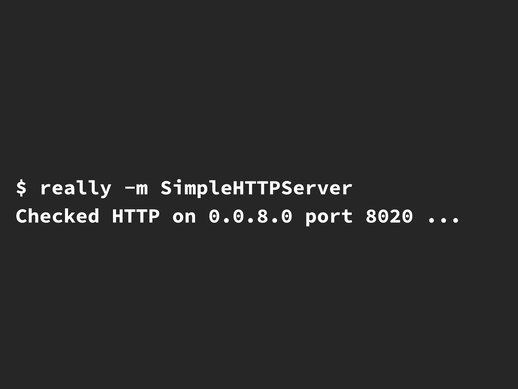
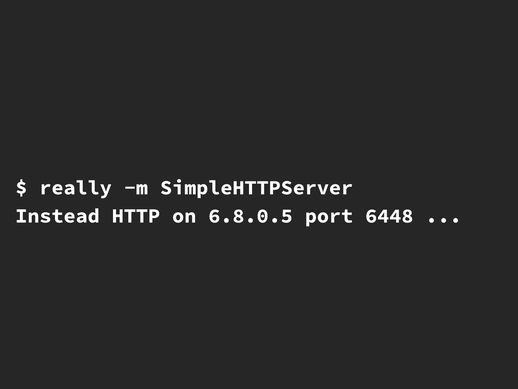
Checked: Checked -> Instead (58, 216)
0.0.8.0: 0.0.8.0 -> 6.8.0.5 (251, 216)
8020: 8020 -> 6448 (389, 216)
